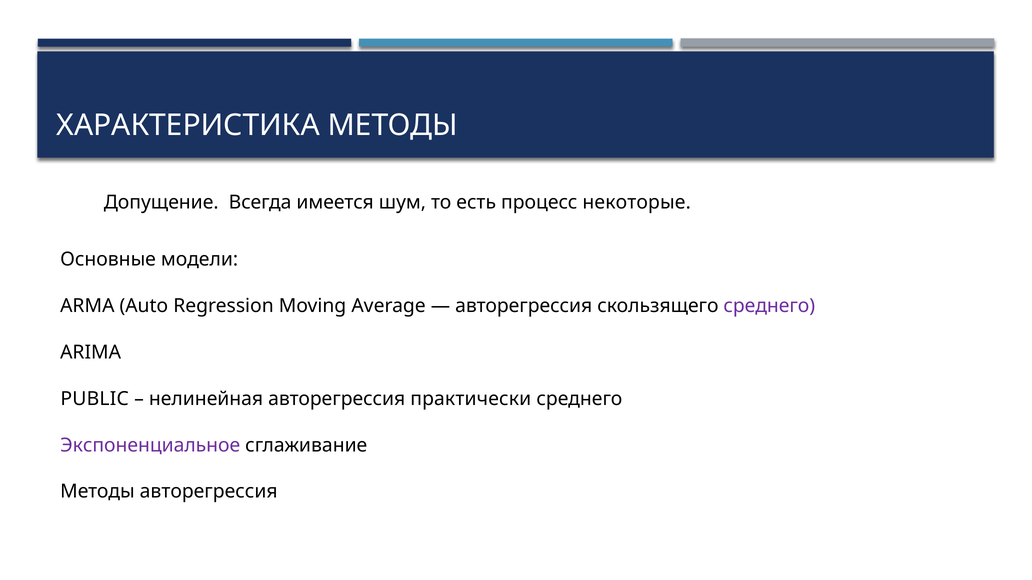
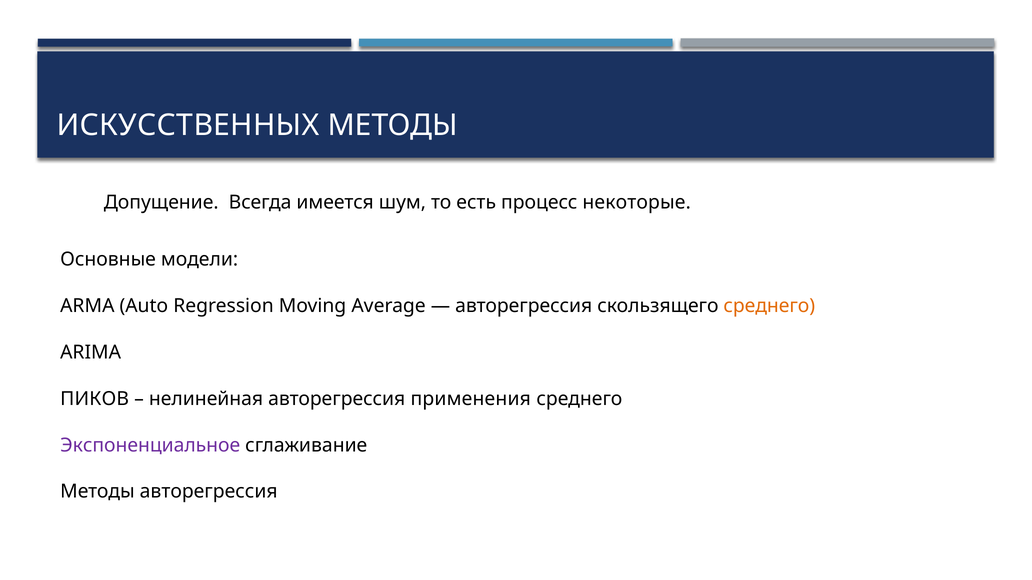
ХАРАКТЕРИСТИКА: ХАРАКТЕРИСТИКА -> ИСКУССТВЕННЫХ (188, 126)
среднего colour: purple -> orange (769, 306)
PUBLIC: PUBLIC -> ПИКОВ (95, 399)
практически: практически -> применения (471, 399)
